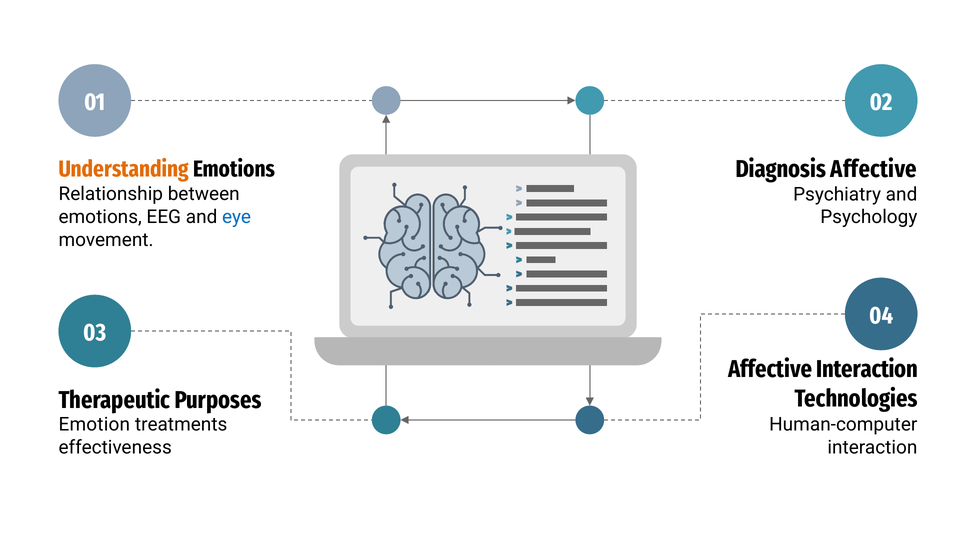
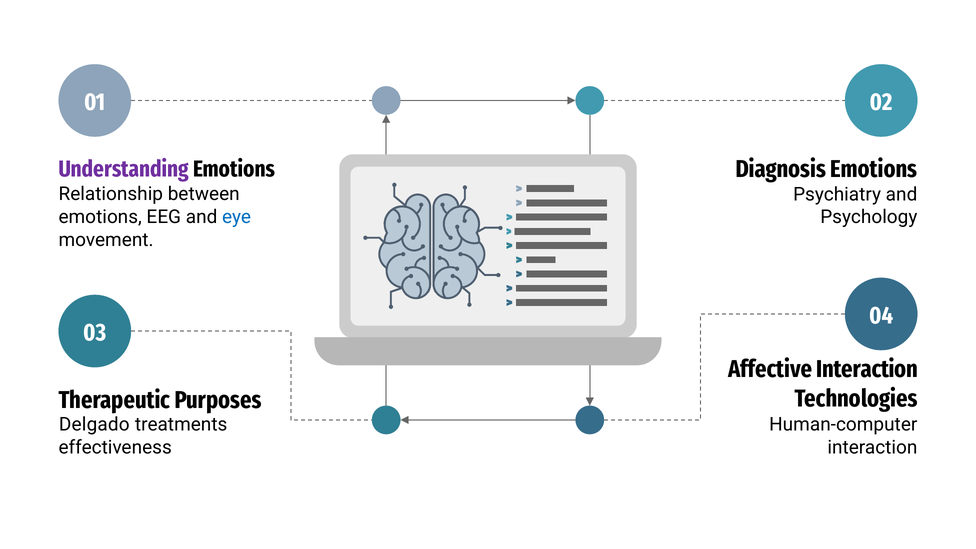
Diagnosis Affective: Affective -> Emotions (874, 169)
Understanding colour: orange -> purple (124, 169)
Emotion: Emotion -> Delgado (94, 425)
